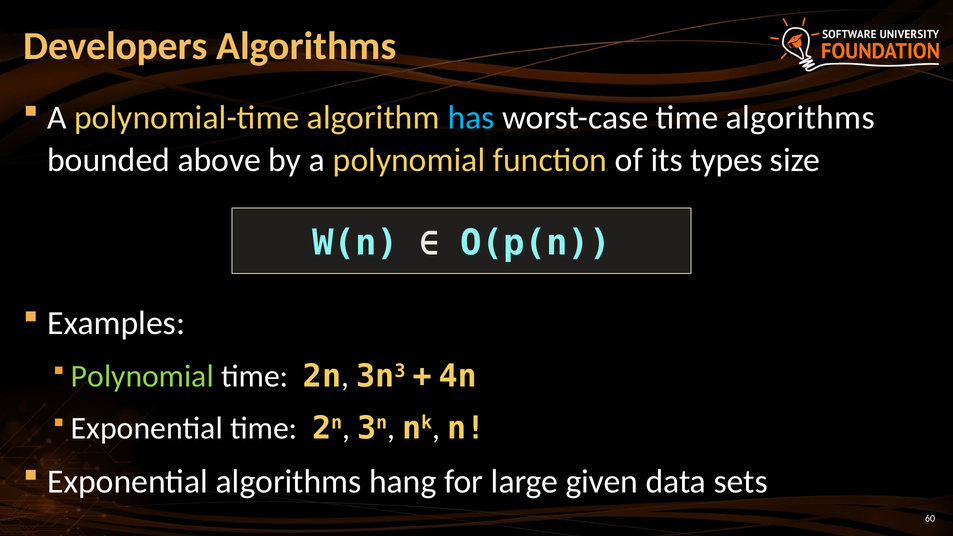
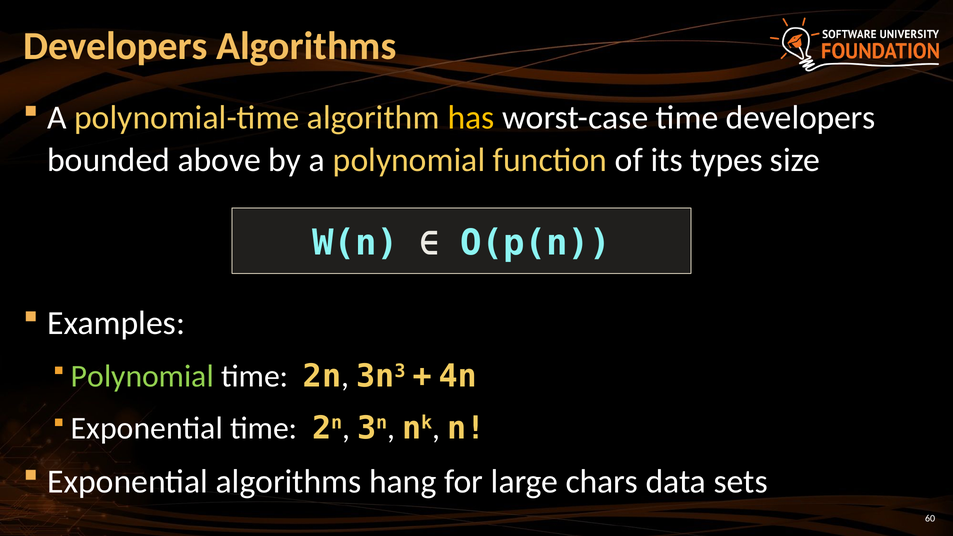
has colour: light blue -> yellow (471, 117)
time algorithms: algorithms -> developers (801, 117)
given: given -> chars (602, 482)
